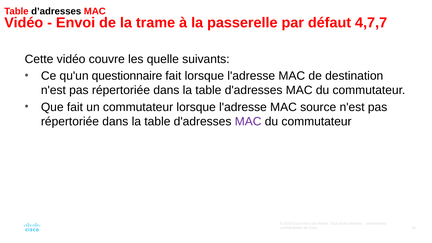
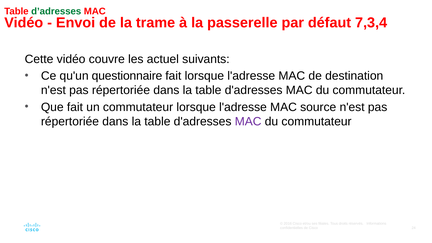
d’adresses colour: black -> green (56, 11)
4,7,7: 4,7,7 -> 7,3,4 (371, 23)
quelle: quelle -> actuel (163, 59)
